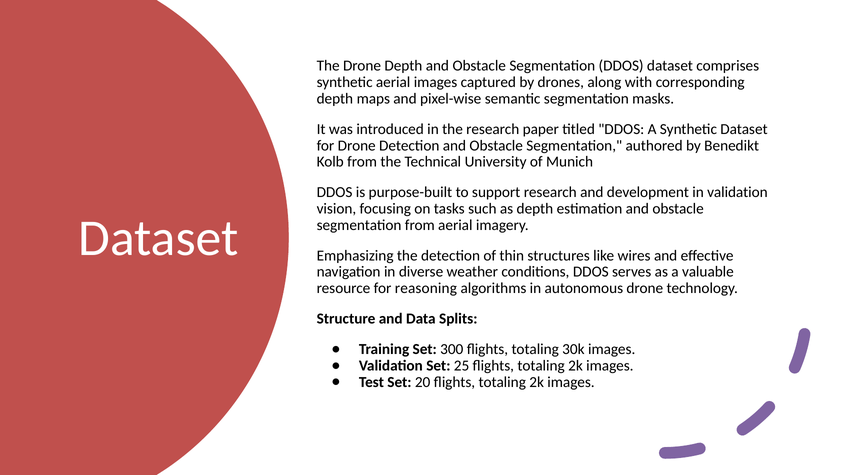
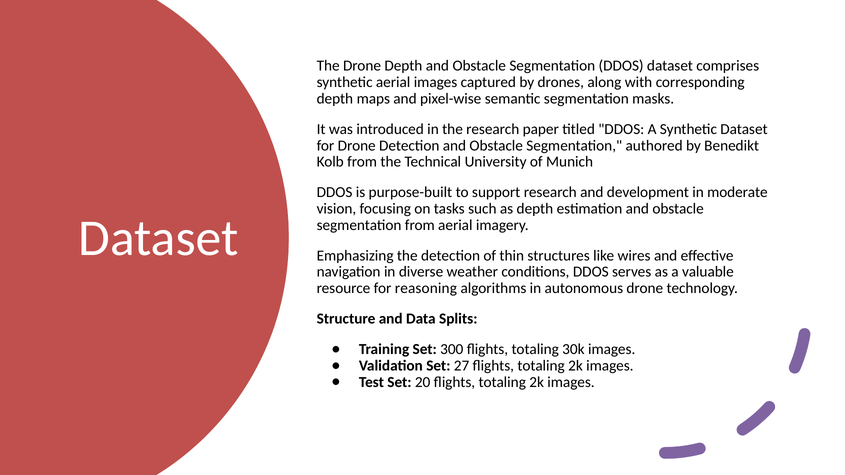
in validation: validation -> moderate (737, 192)
25: 25 -> 27 (462, 366)
